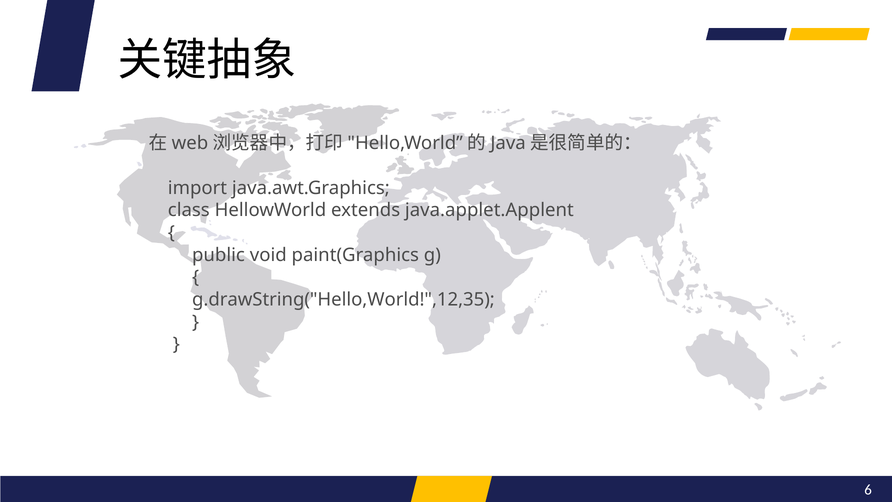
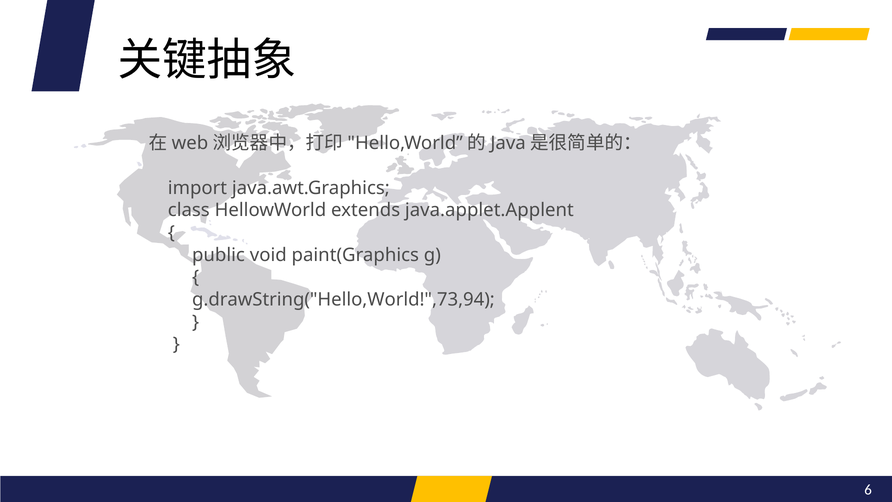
g.drawString("Hello,World!",12,35: g.drawString("Hello,World!",12,35 -> g.drawString("Hello,World!",73,94 (343, 299)
